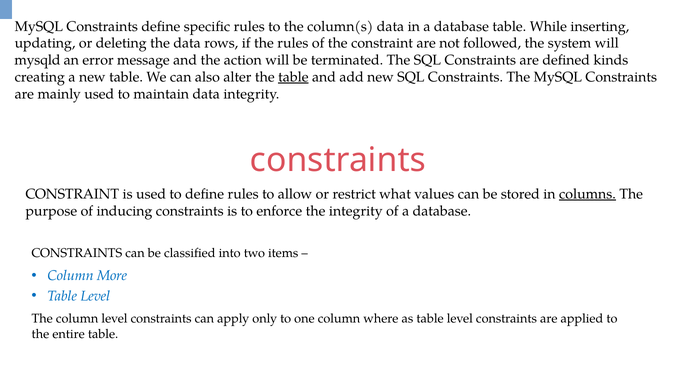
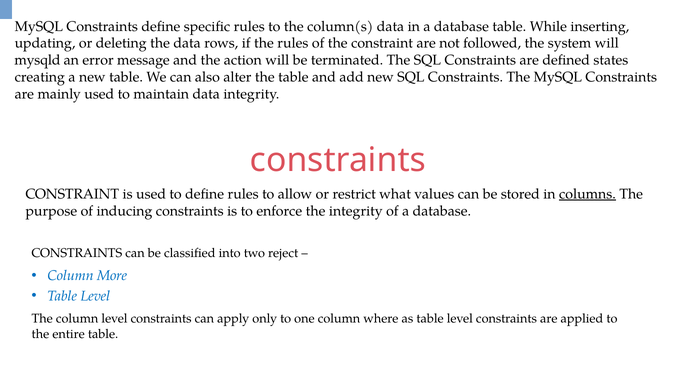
kinds: kinds -> states (611, 60)
table underline: present -> none (293, 77)
items: items -> reject (283, 253)
